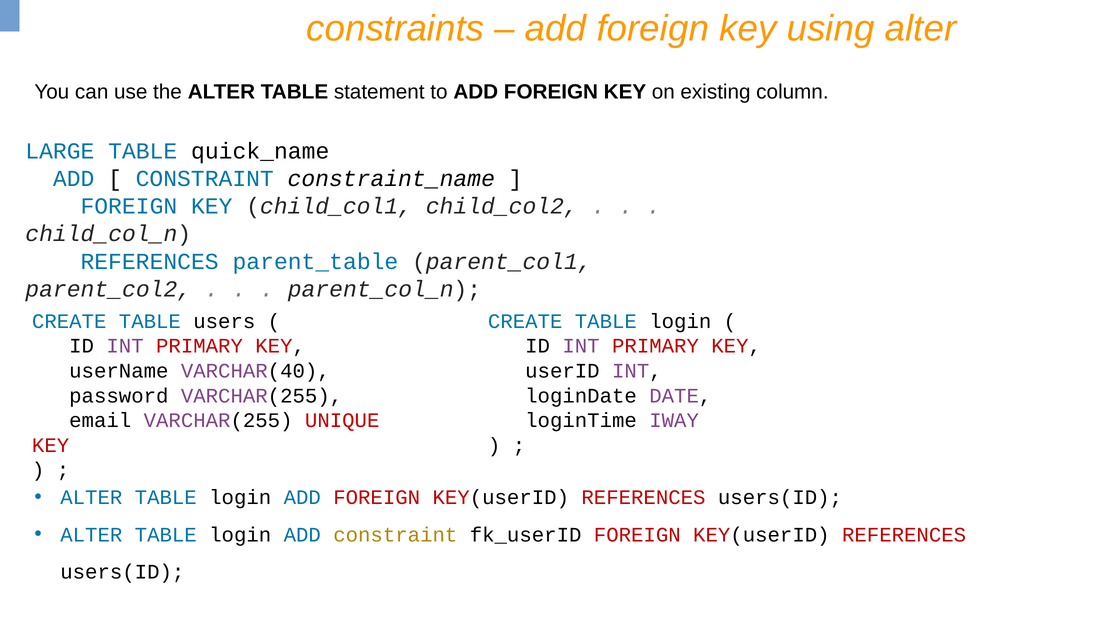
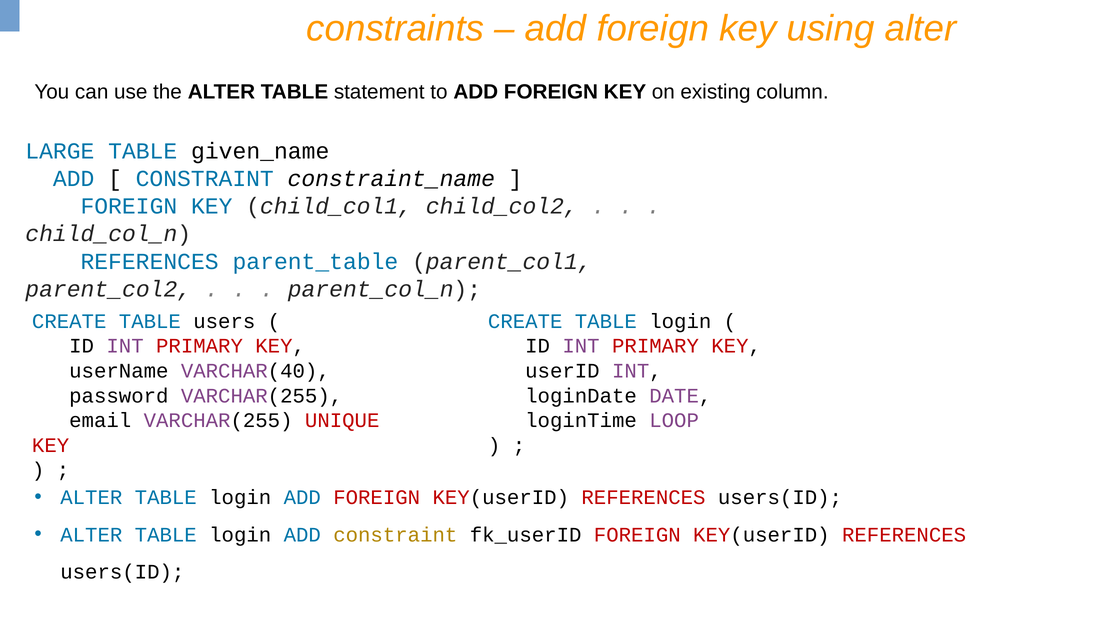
quick_name: quick_name -> given_name (260, 151)
IWAY: IWAY -> LOOP (674, 421)
